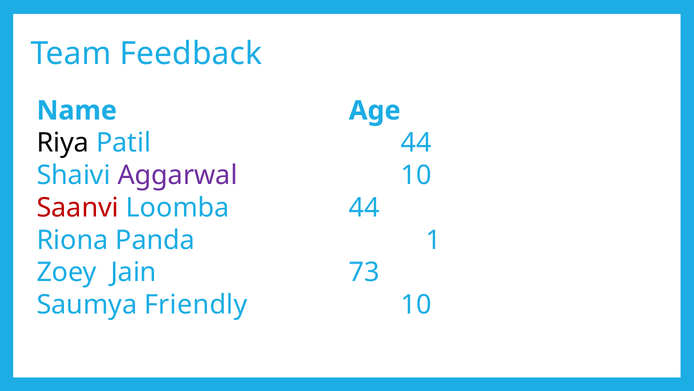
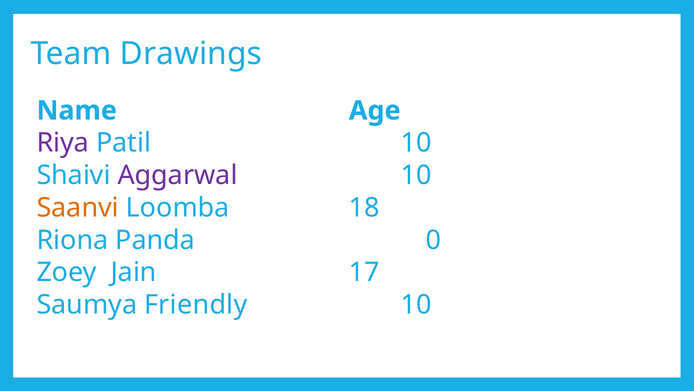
Feedback: Feedback -> Drawings (191, 54)
Riya colour: black -> purple (63, 143)
Patil 44: 44 -> 10 (416, 143)
Saanvi colour: red -> orange (78, 207)
Loomba 44: 44 -> 18 (364, 207)
1: 1 -> 0 (433, 240)
73: 73 -> 17 (364, 272)
